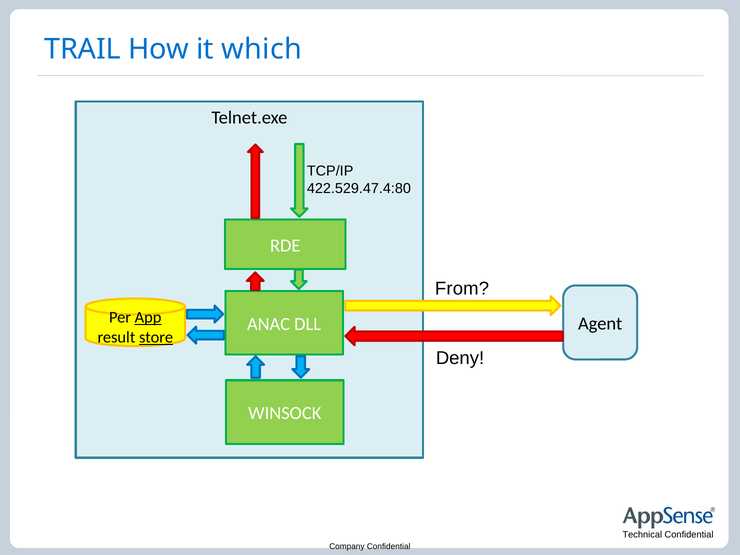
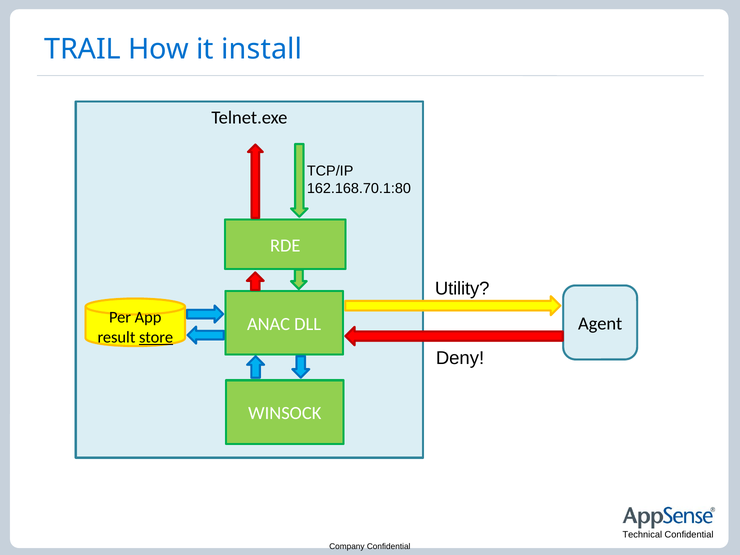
which: which -> install (262, 49)
422.529.47.4:80: 422.529.47.4:80 -> 162.168.70.1:80 (359, 188)
From: From -> Utility (462, 289)
App underline: present -> none (148, 318)
